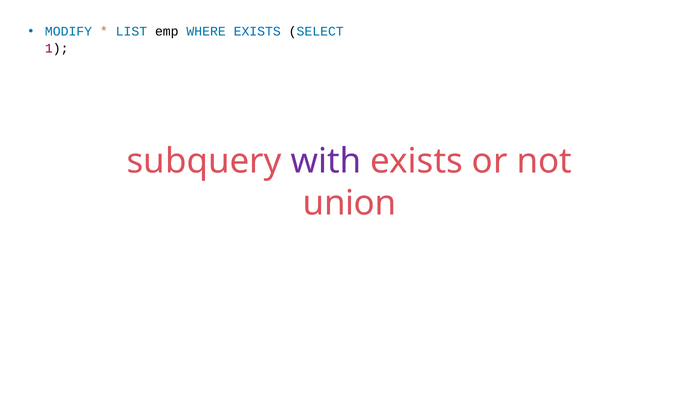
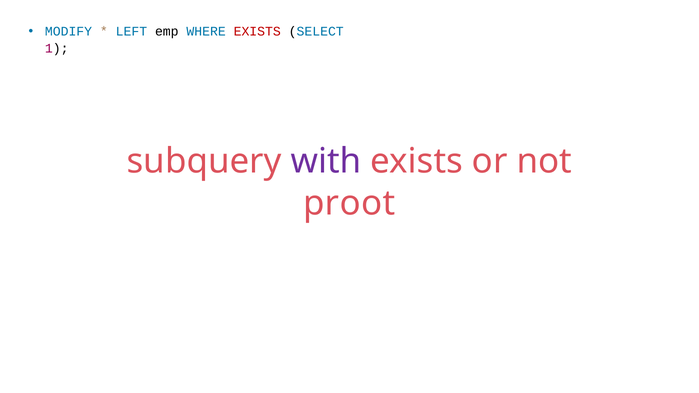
LIST: LIST -> LEFT (131, 32)
EXISTS colour: blue -> red (257, 32)
union: union -> proot (349, 203)
